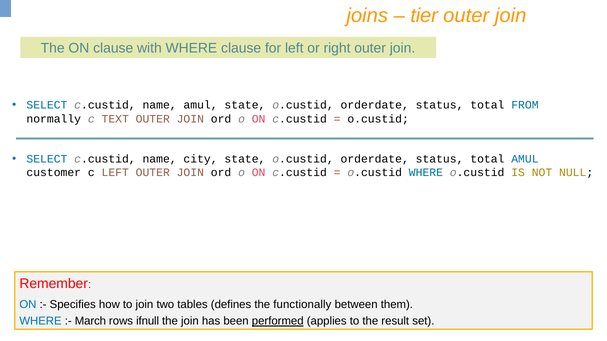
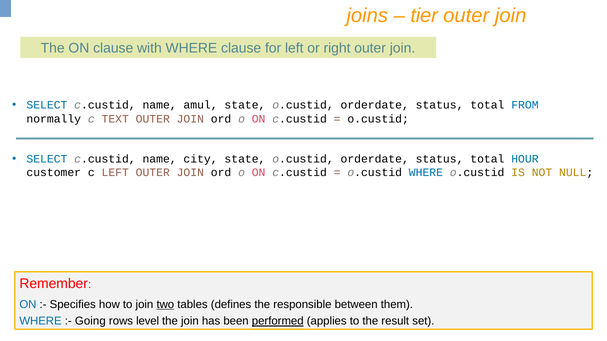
total AMUL: AMUL -> HOUR (525, 159)
two underline: none -> present (165, 305)
functionally: functionally -> responsible (302, 305)
March: March -> Going (90, 322)
ifnull: ifnull -> level (148, 322)
